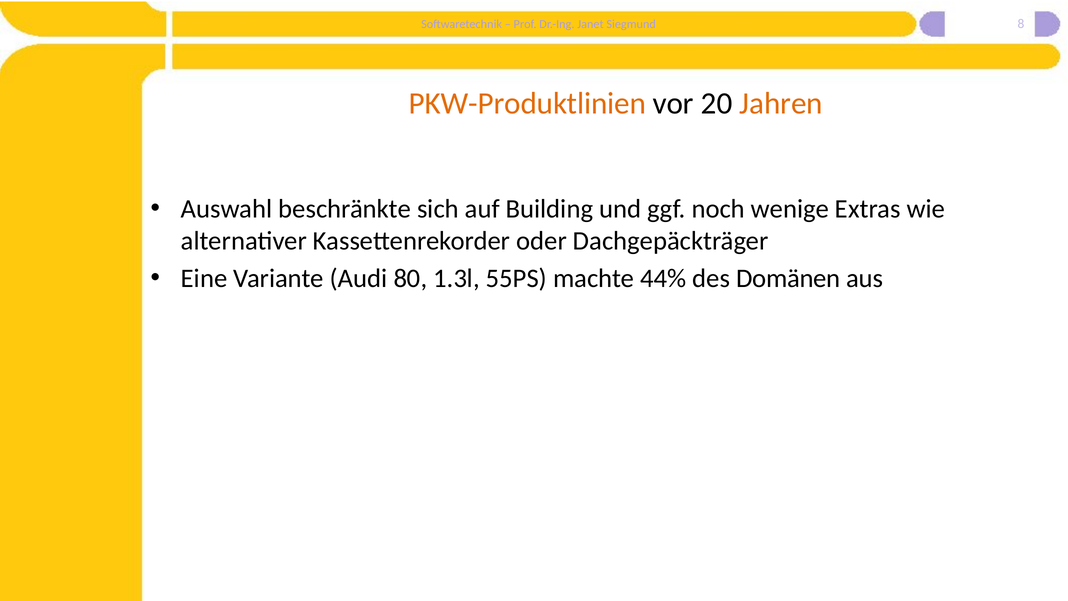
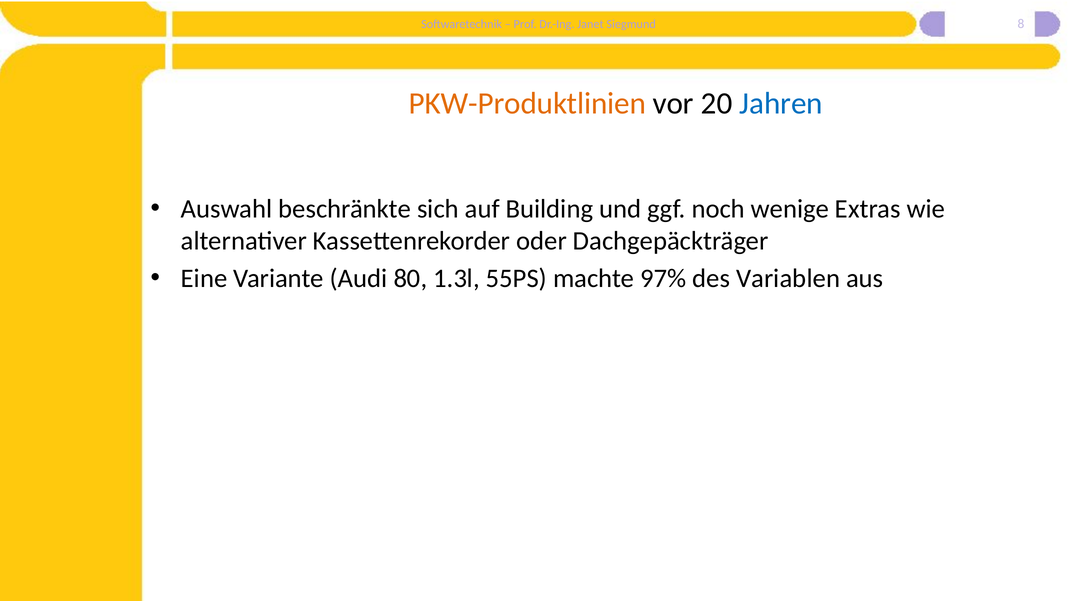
Jahren colour: orange -> blue (781, 104)
44%: 44% -> 97% (663, 278)
Domänen: Domänen -> Variablen (788, 278)
